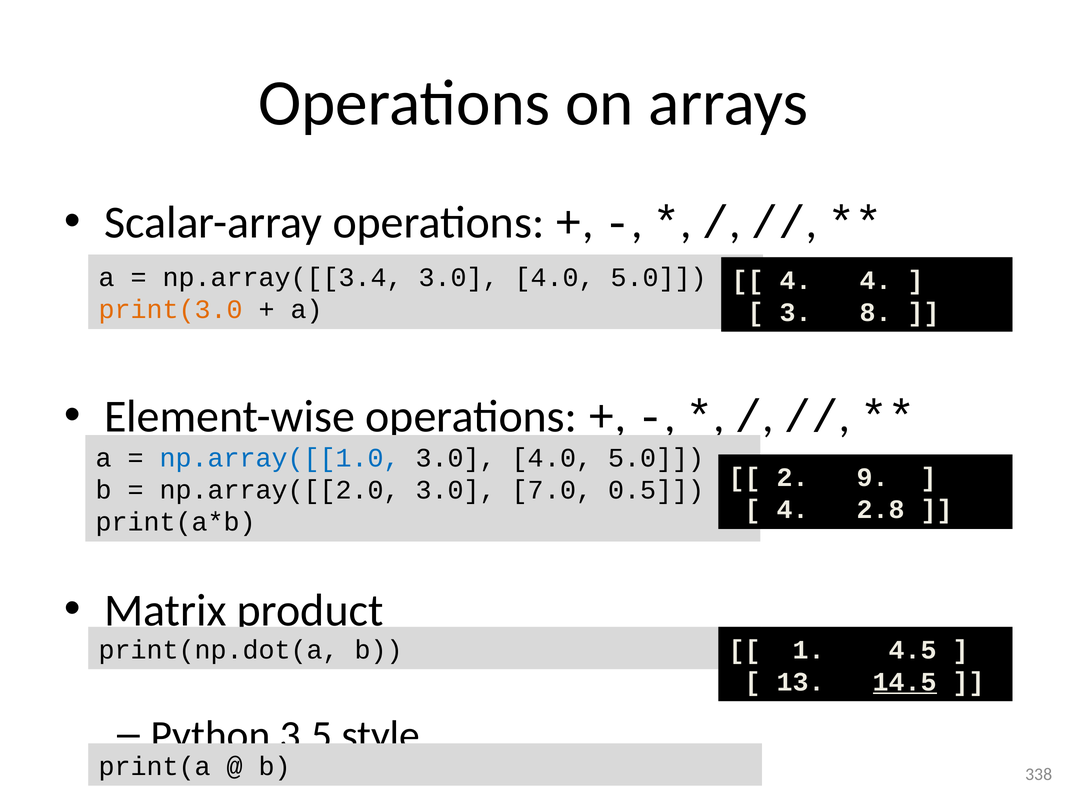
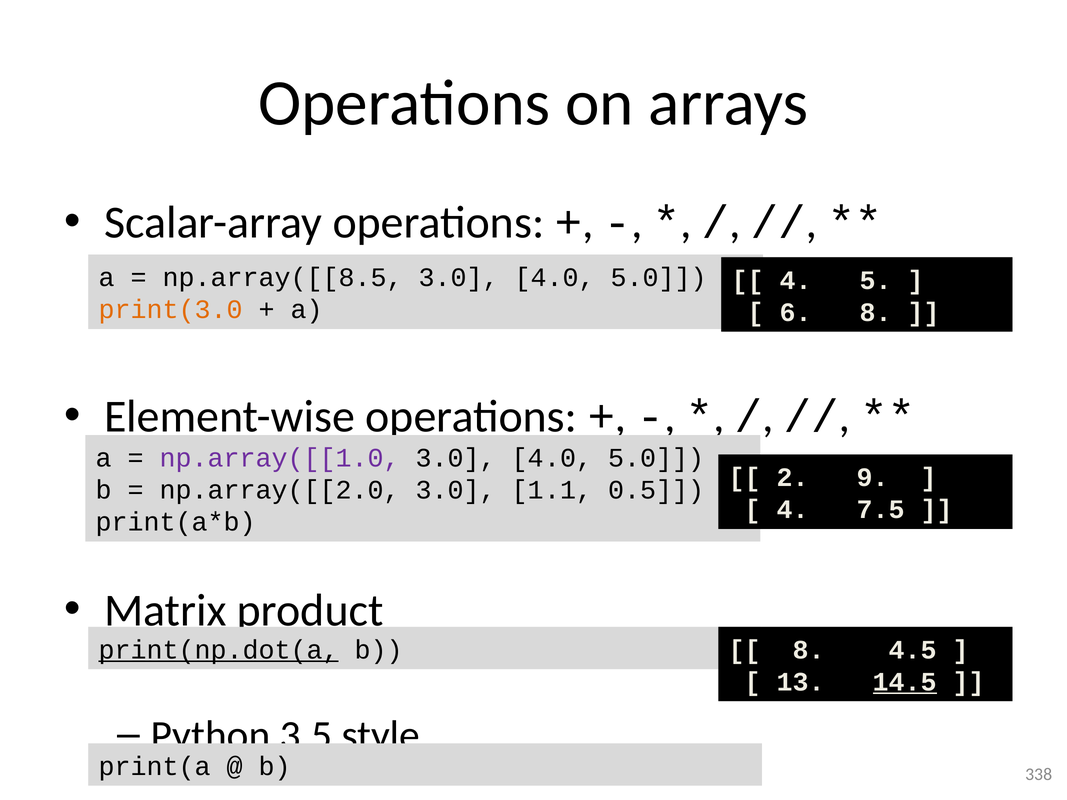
np.array([[3.4: np.array([[3.4 -> np.array([[8.5 (283, 278)
4 4: 4 -> 5 (876, 280)
3: 3 -> 6 (796, 312)
np.array([[1.0 colour: blue -> purple (280, 458)
7.0: 7.0 -> 1.1 (552, 490)
2.8: 2.8 -> 7.5 (881, 510)
print(np.dot(a underline: none -> present (219, 650)
1: 1 -> 8 (809, 650)
